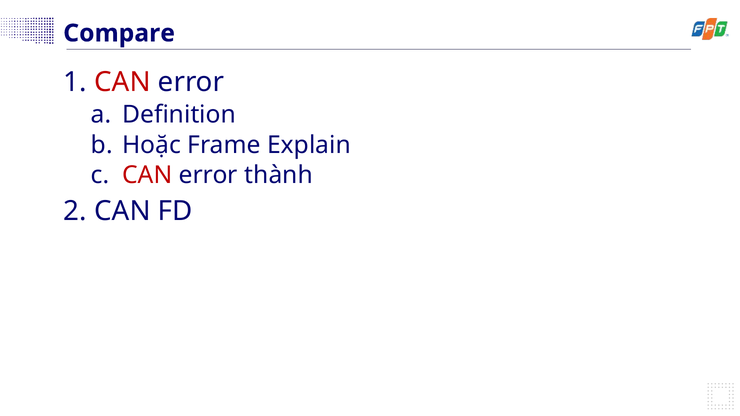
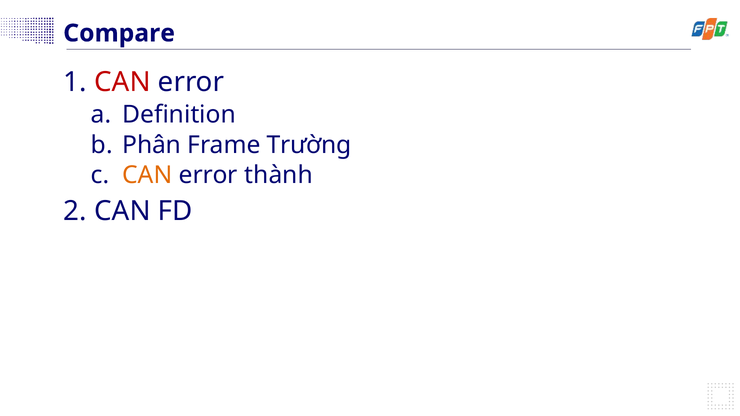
Hoặc: Hoặc -> Phân (152, 145)
Explain: Explain -> Trường (309, 145)
CAN colour: red -> orange (147, 175)
